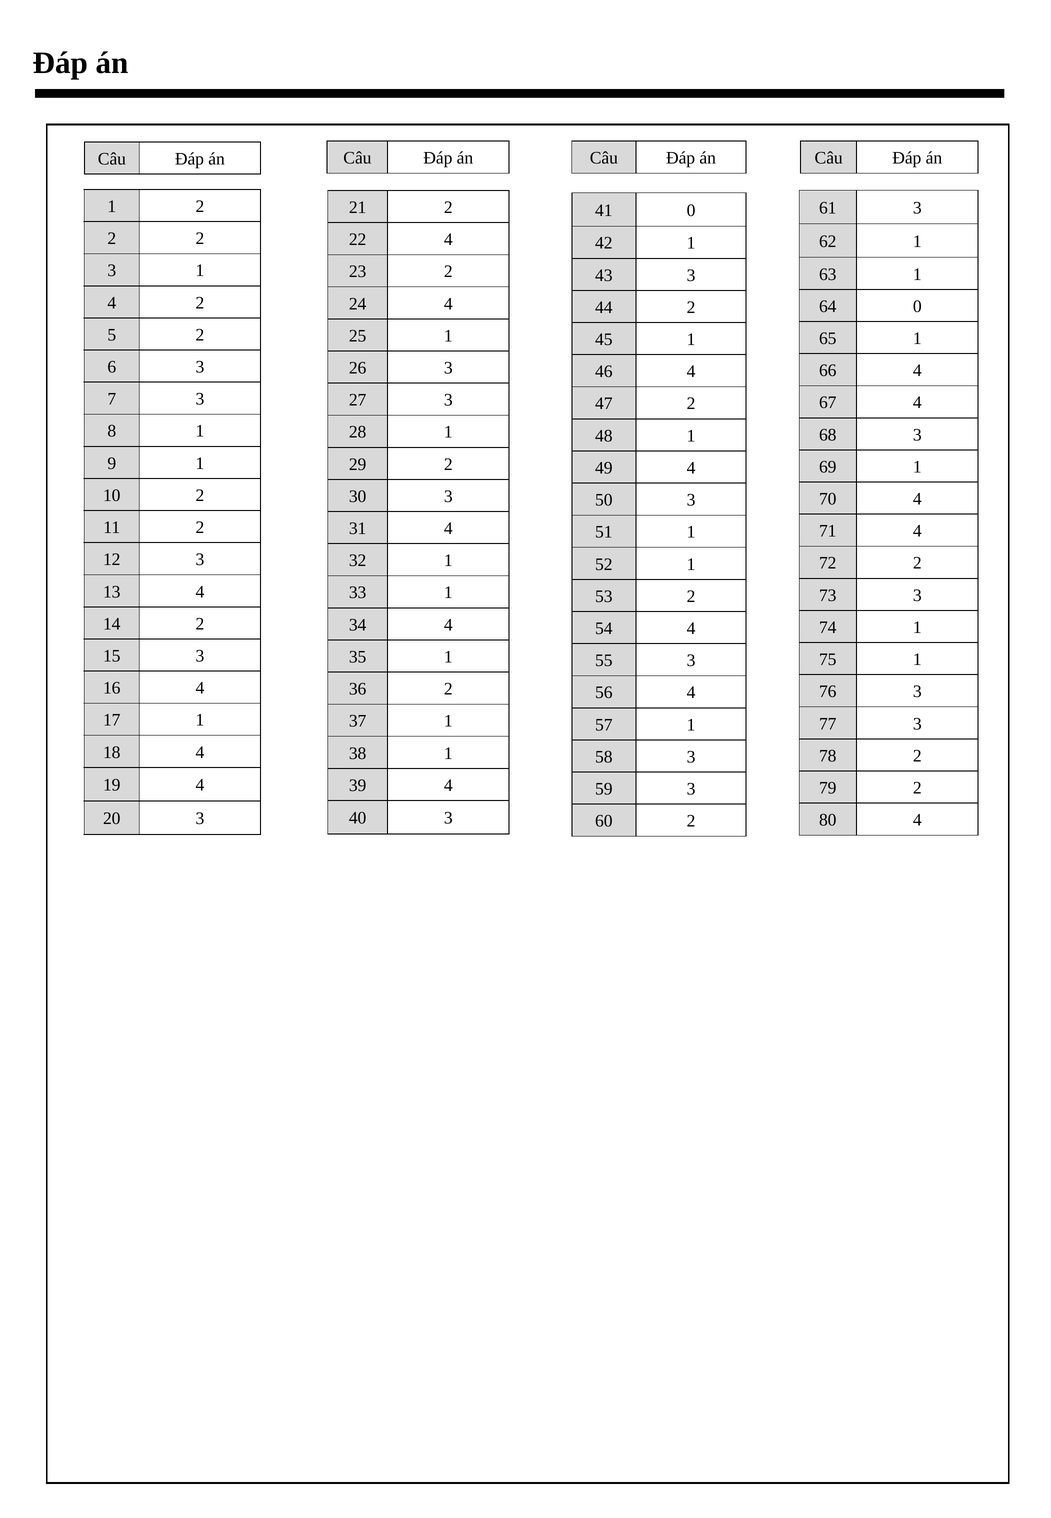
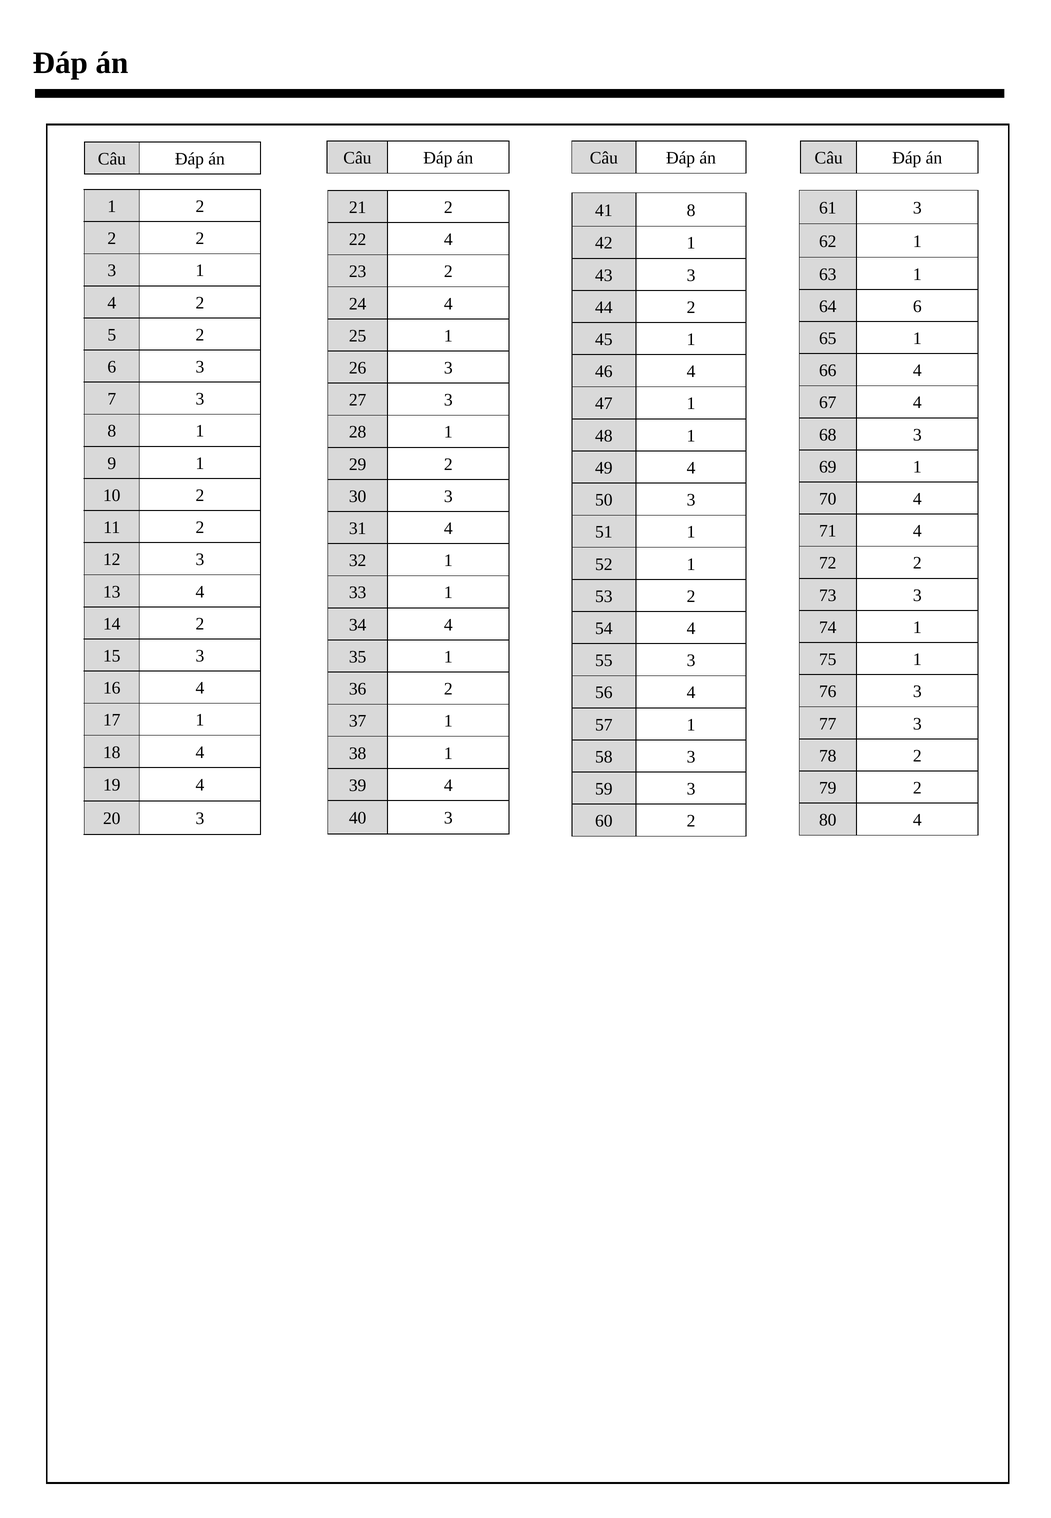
41 0: 0 -> 8 (691, 210)
64 0: 0 -> 6 (917, 306)
47 2: 2 -> 1 (691, 404)
